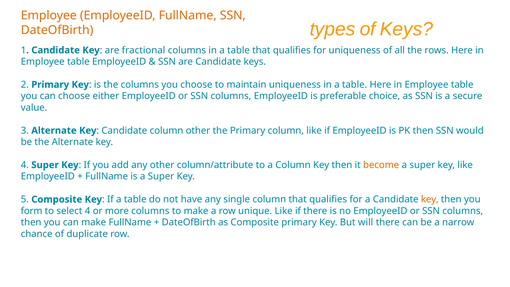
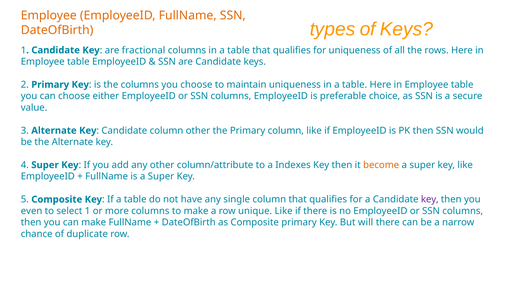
a Column: Column -> Indexes (293, 165)
key colour: orange -> purple (430, 199)
form: form -> even (32, 211)
select 4: 4 -> 1 (88, 211)
